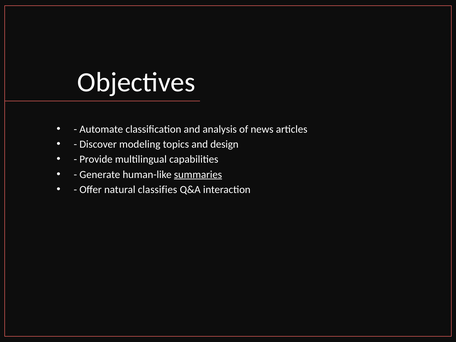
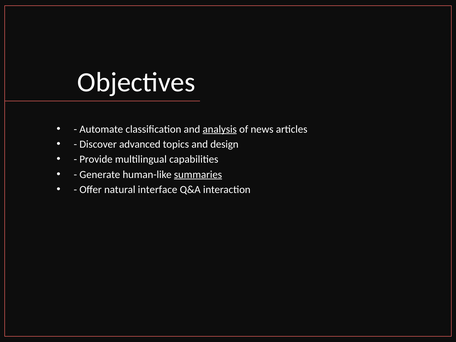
analysis underline: none -> present (220, 129)
modeling: modeling -> advanced (140, 144)
classifies: classifies -> interface (158, 190)
